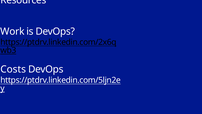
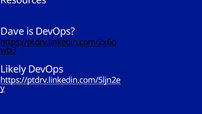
Work: Work -> Dave (12, 31)
Costs: Costs -> Likely (13, 69)
